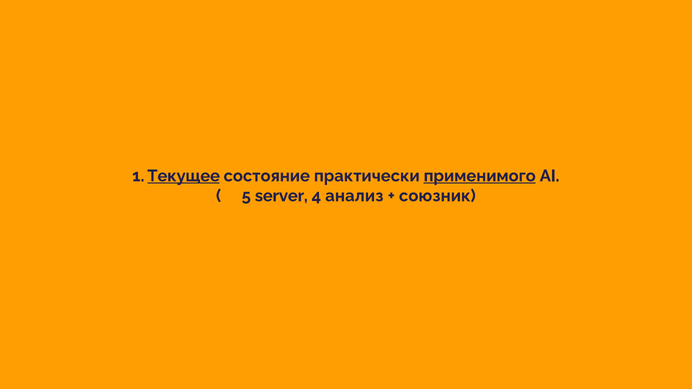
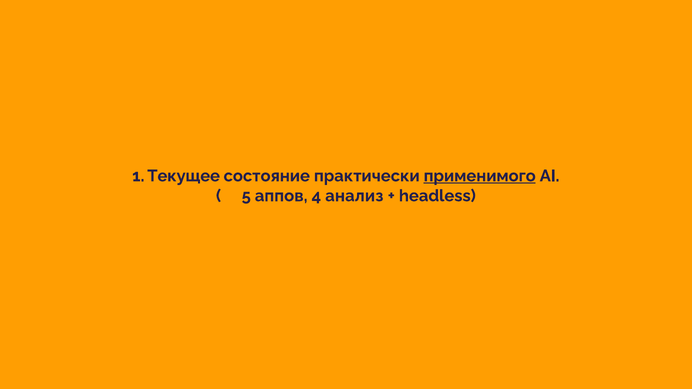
Текущее underline: present -> none (184, 176)
server: server -> аппов (281, 196)
союзник: союзник -> headless (437, 196)
